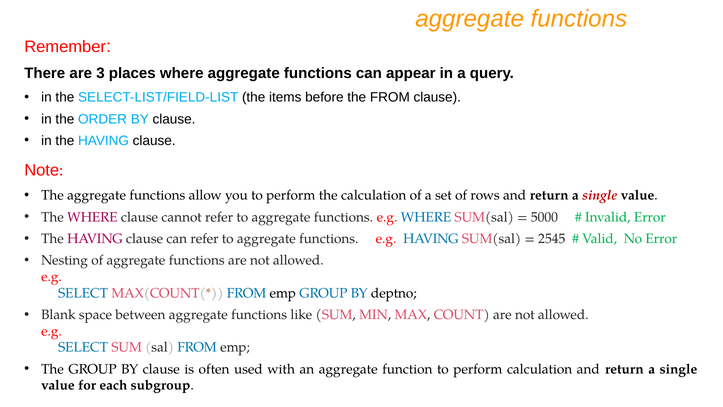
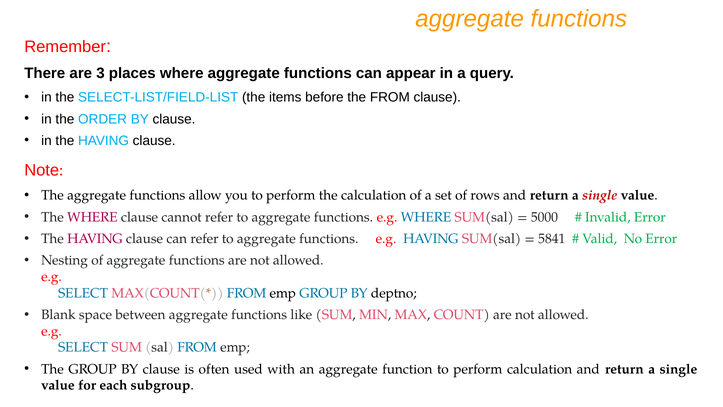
2545: 2545 -> 5841 (552, 239)
